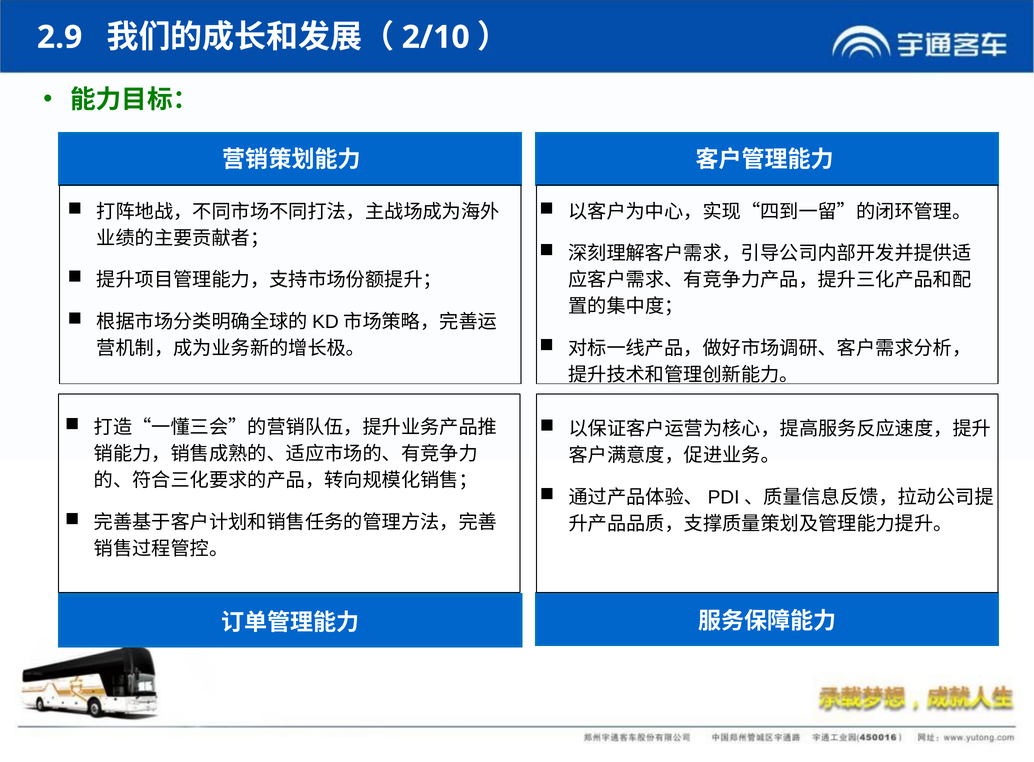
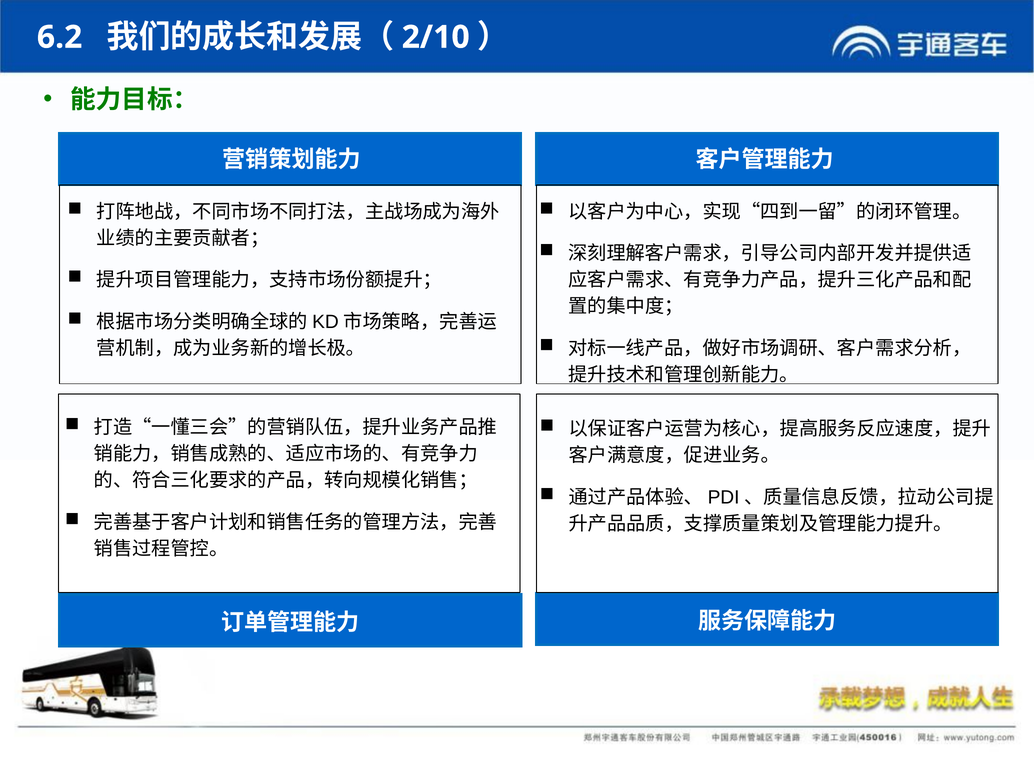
2.9: 2.9 -> 6.2 (60, 37)
